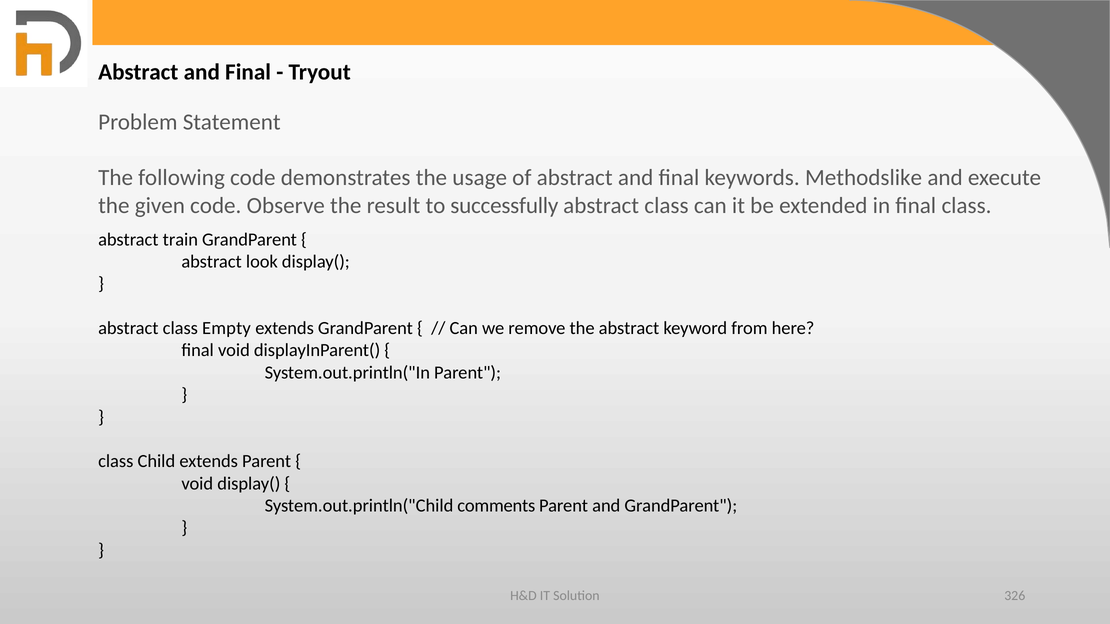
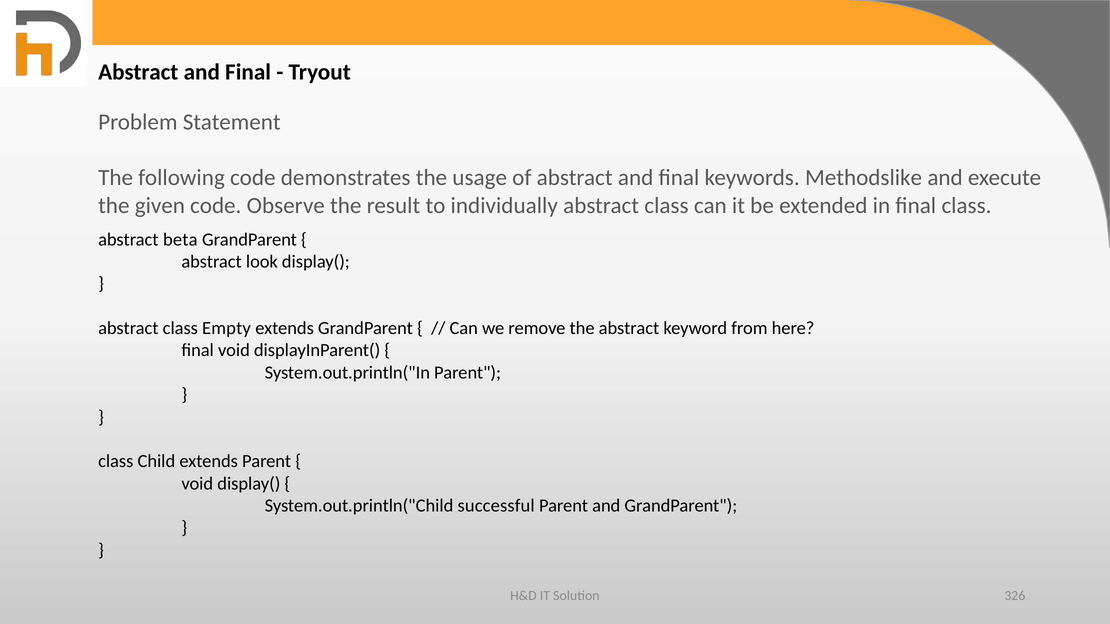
successfully: successfully -> individually (504, 206)
train: train -> beta (180, 240)
comments: comments -> successful (496, 506)
